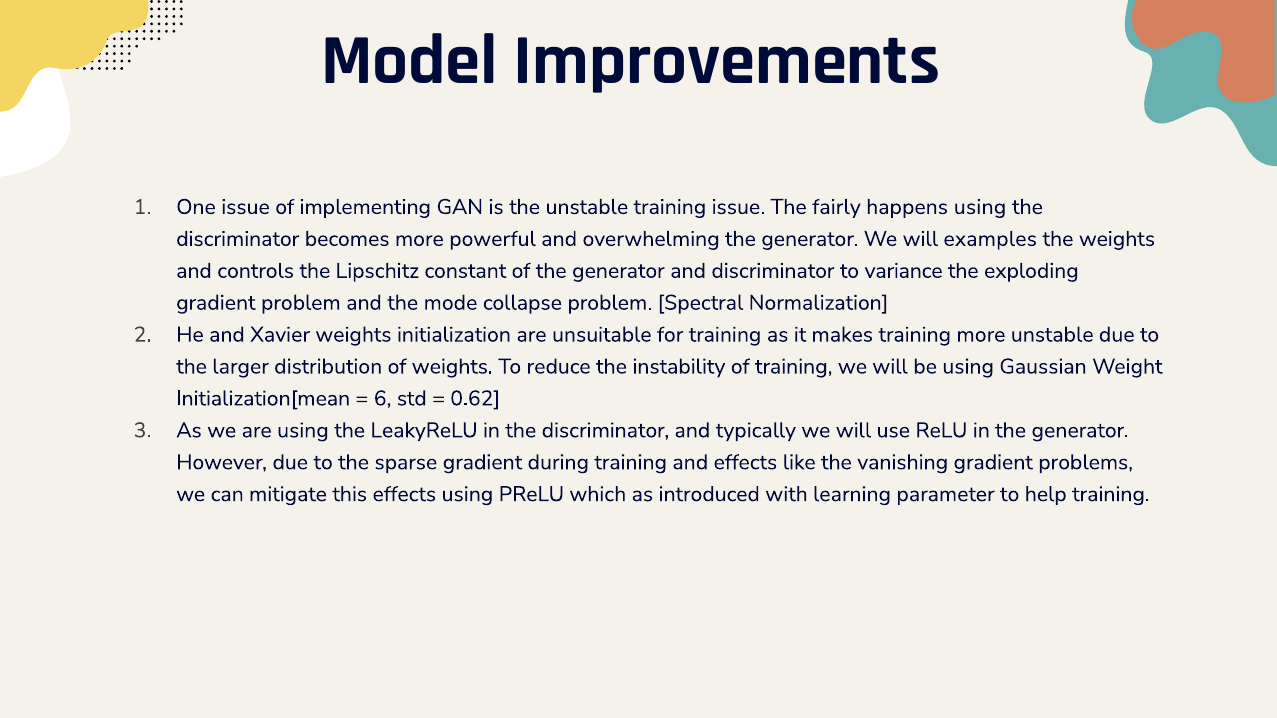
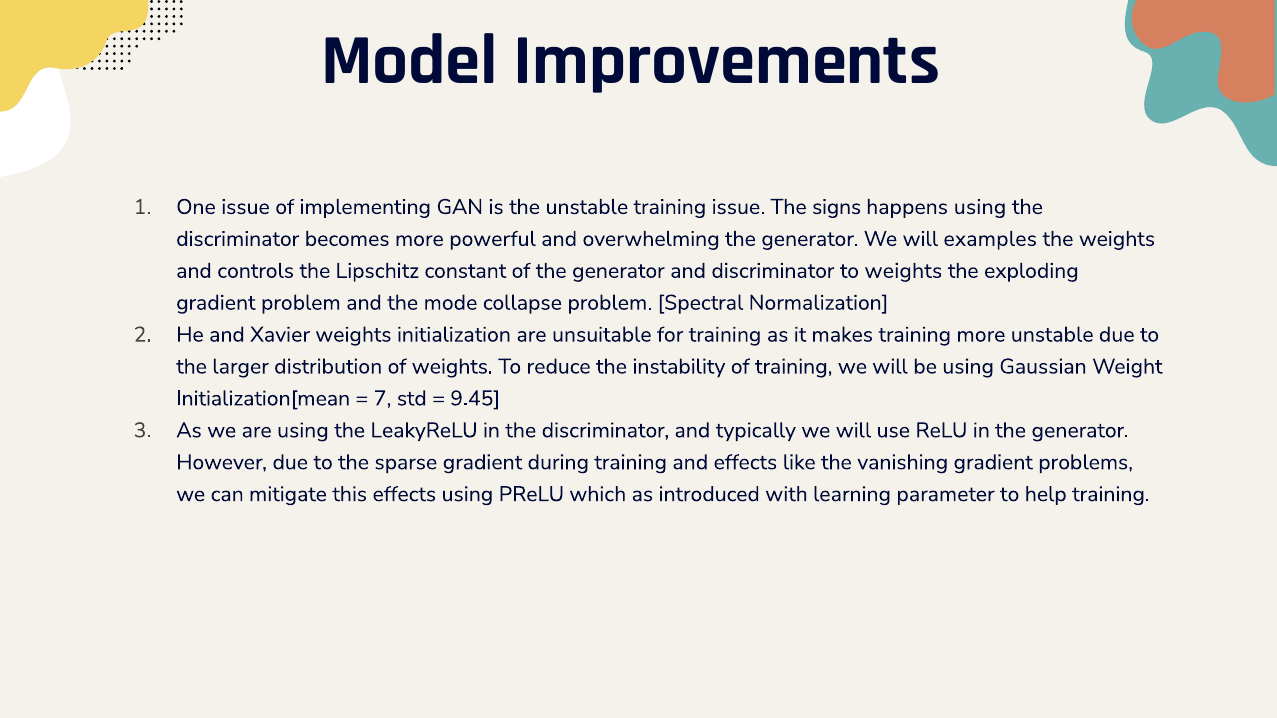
fairly: fairly -> signs (837, 207)
to variance: variance -> weights (903, 271)
6: 6 -> 7 (383, 399)
0.62: 0.62 -> 9.45 (475, 399)
